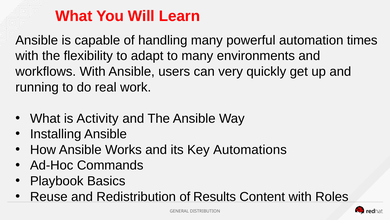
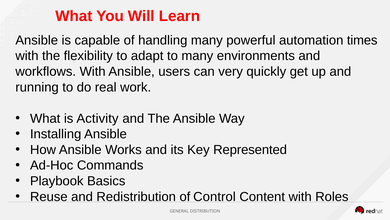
Automations: Automations -> Represented (250, 149)
Results: Results -> Control (214, 196)
